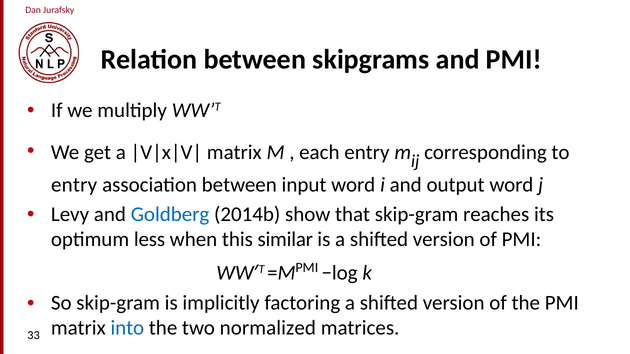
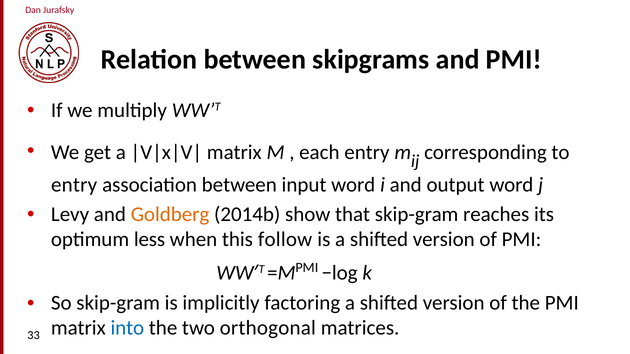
Goldberg colour: blue -> orange (170, 214)
similar: similar -> follow (285, 240)
normalized: normalized -> orthogonal (268, 328)
